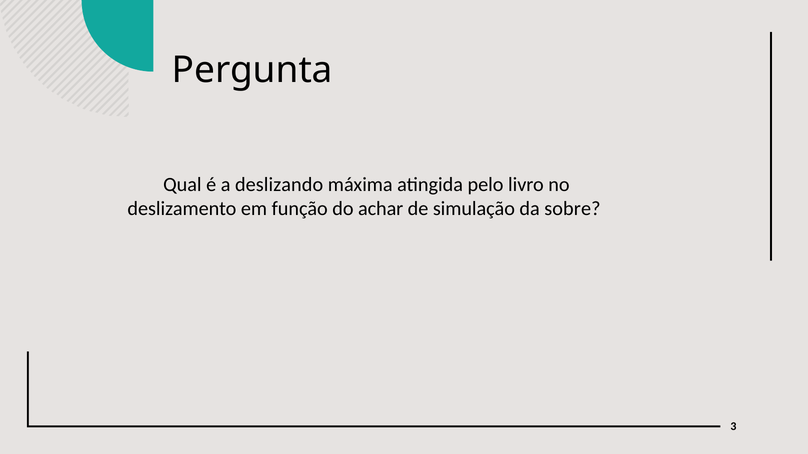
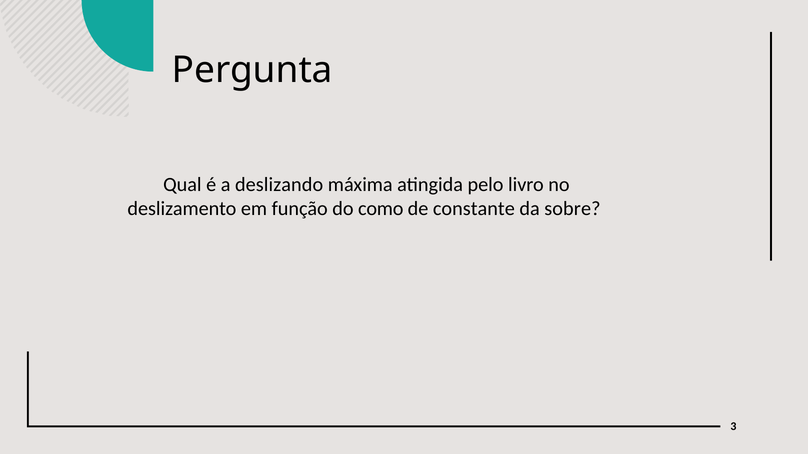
achar: achar -> como (381, 209)
simulação: simulação -> constante (474, 209)
